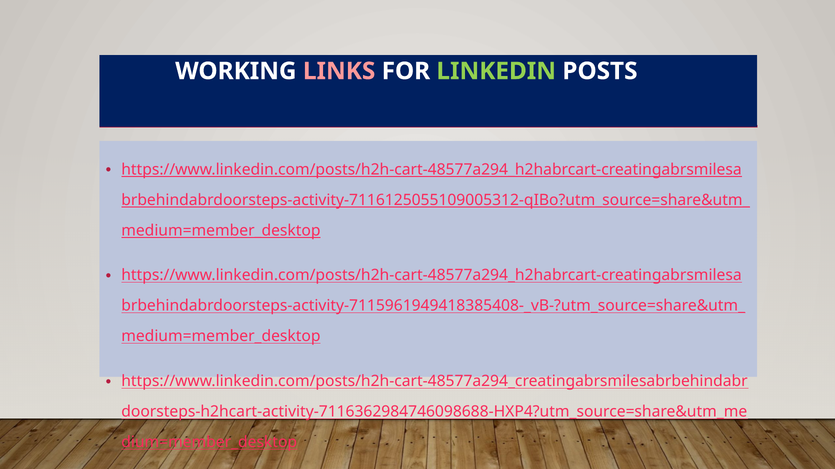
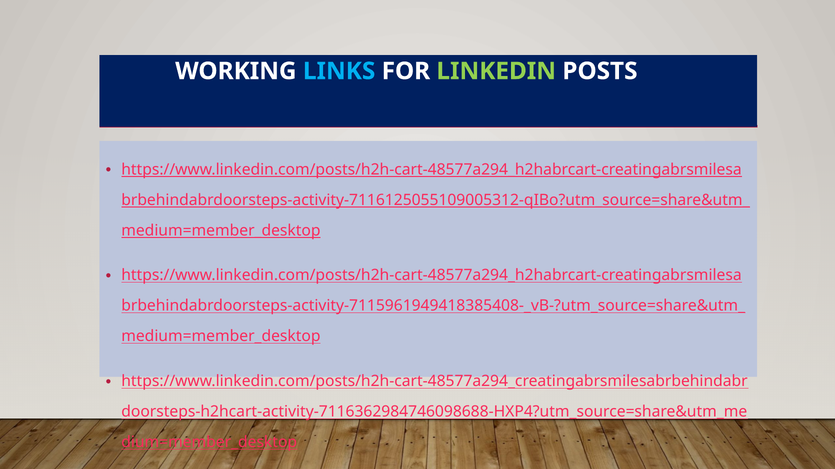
LINKS colour: pink -> light blue (339, 71)
